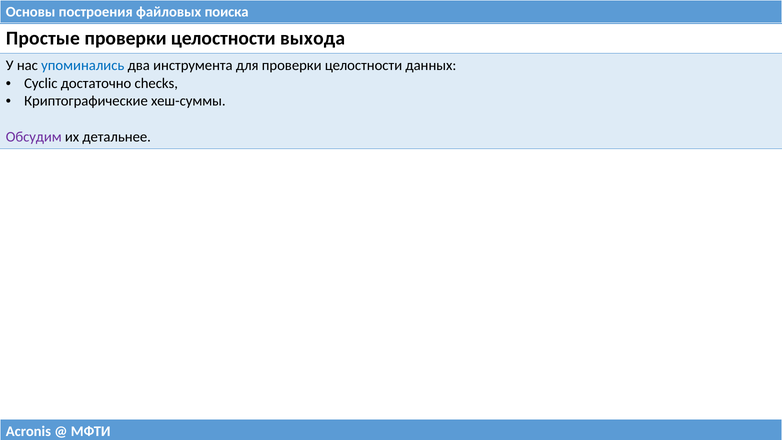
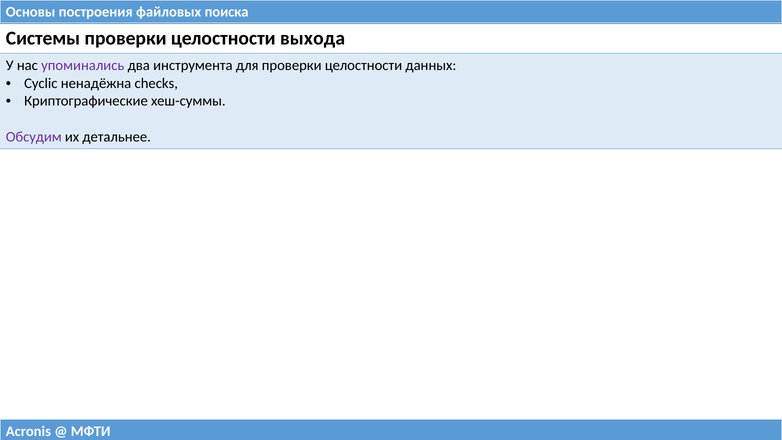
Простые: Простые -> Системы (43, 39)
упоминались colour: blue -> purple (83, 65)
достаточно: достаточно -> ненадёжна (96, 83)
